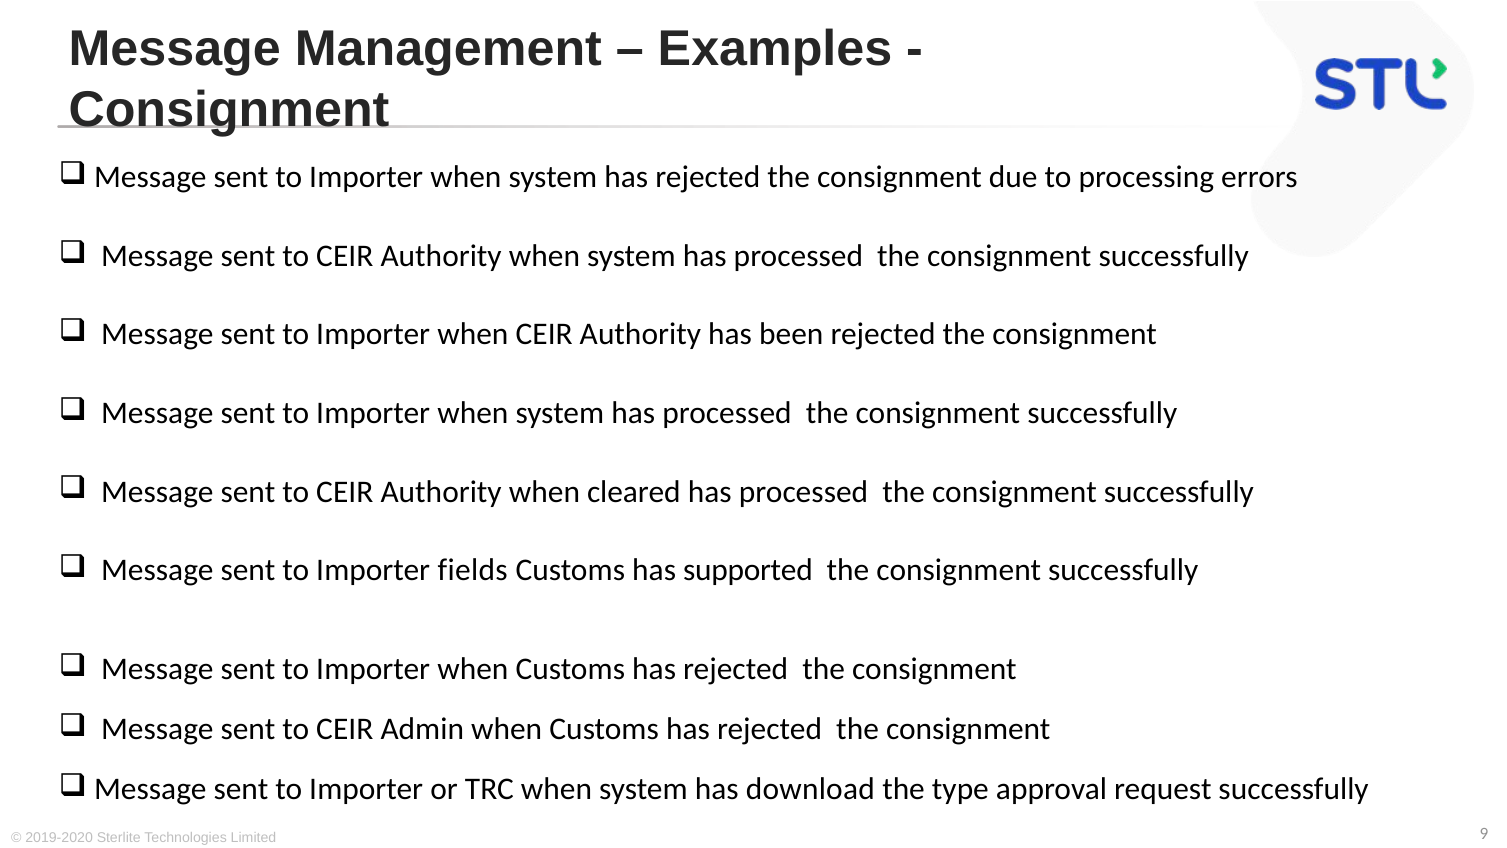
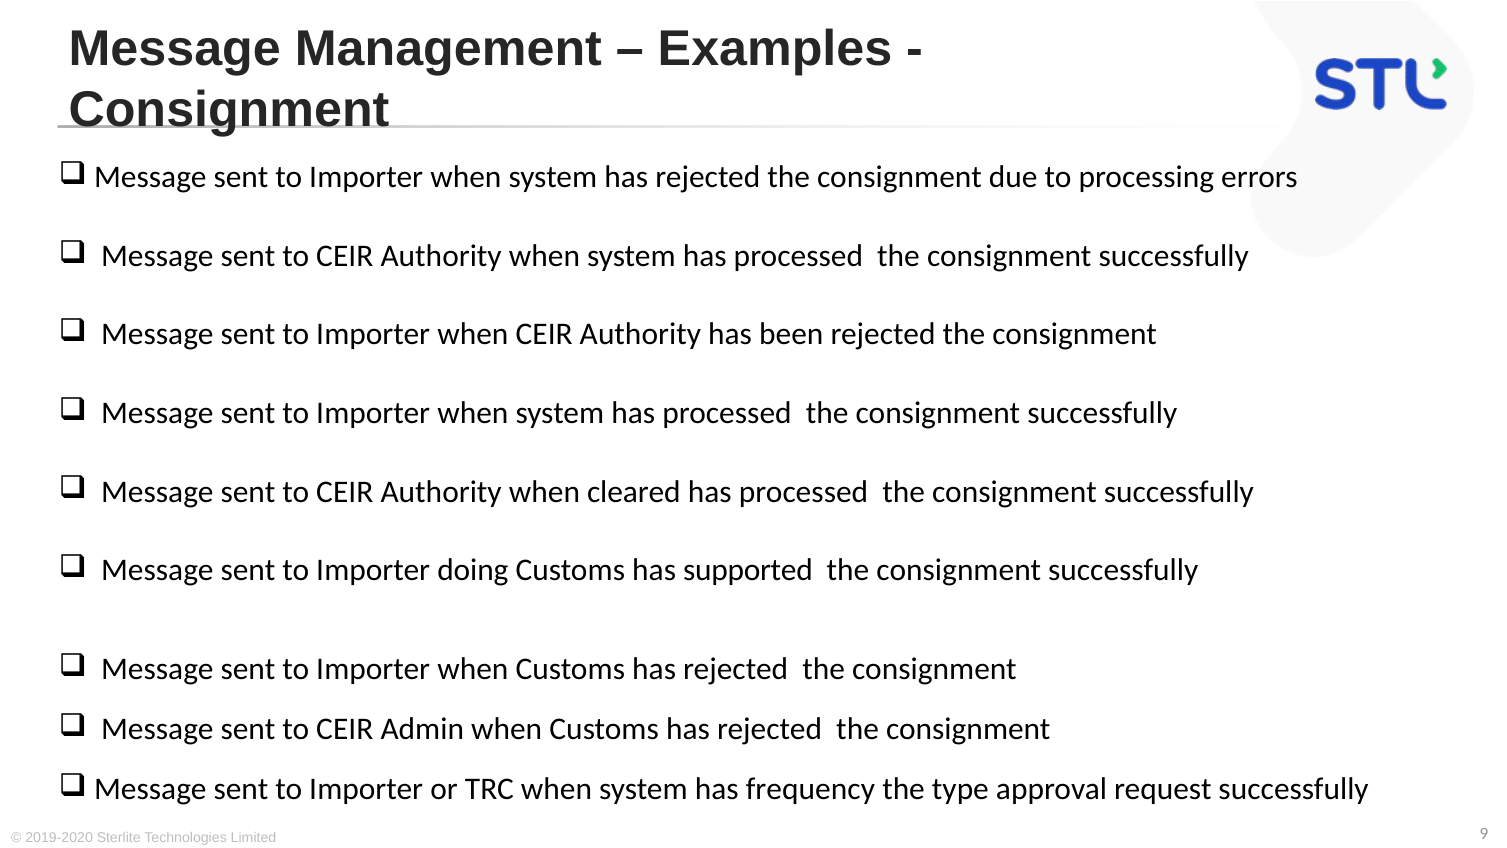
fields: fields -> doing (473, 570)
download: download -> frequency (810, 789)
